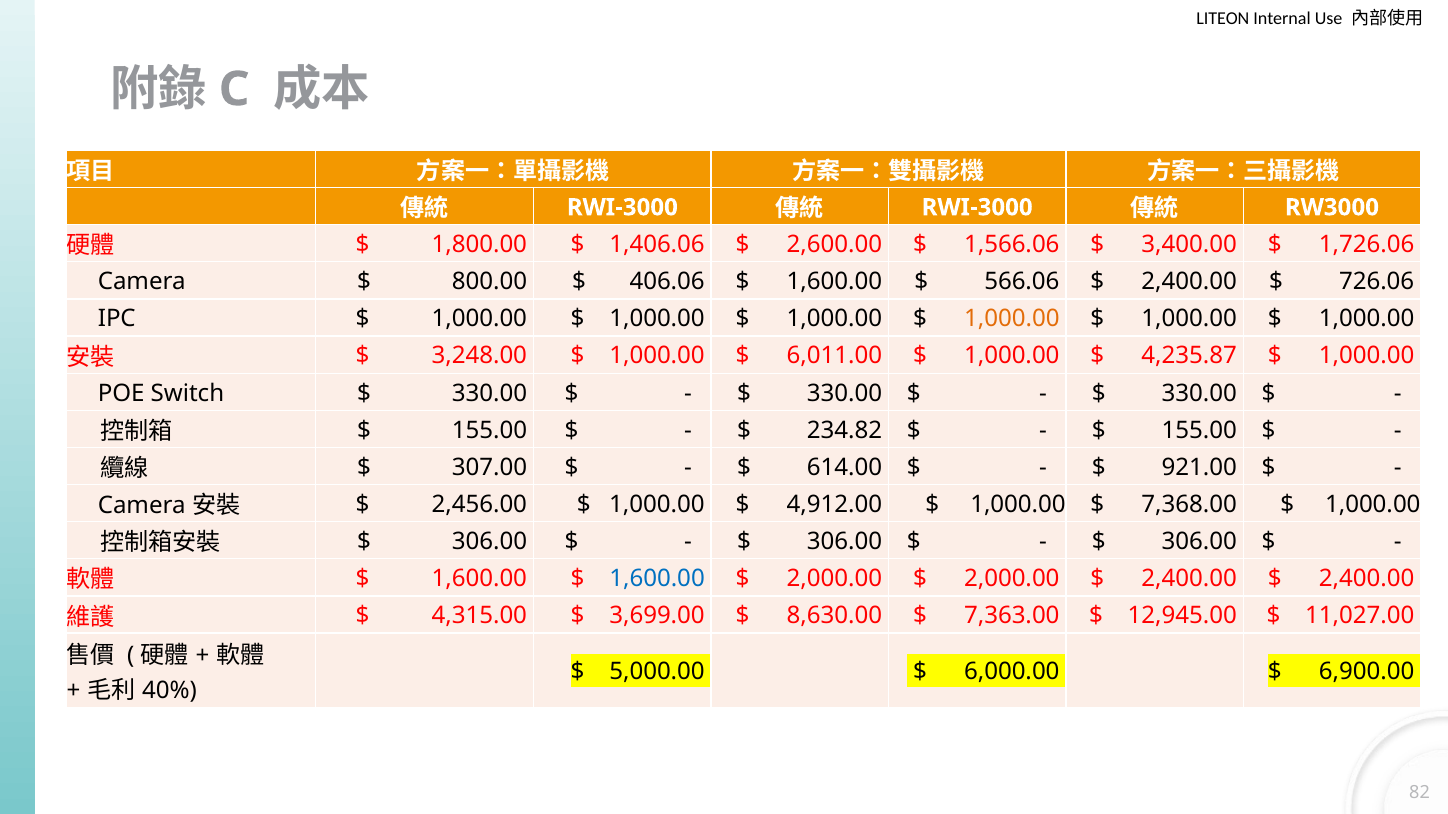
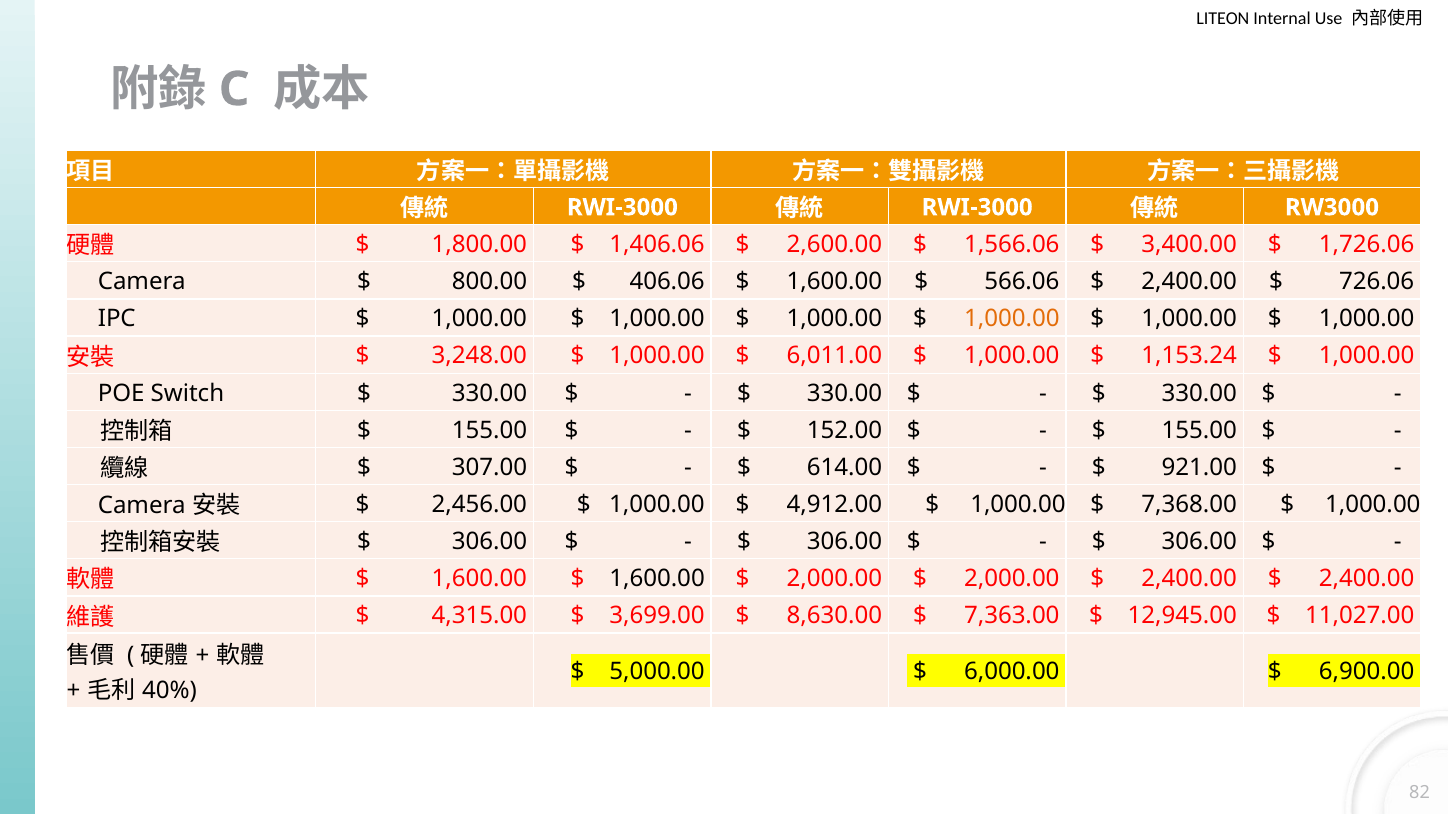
4,235.87: 4,235.87 -> 1,153.24 (1189, 356)
234.82: 234.82 -> 152.00 (845, 430)
1,600.00 colour: blue -> black (657, 579)
